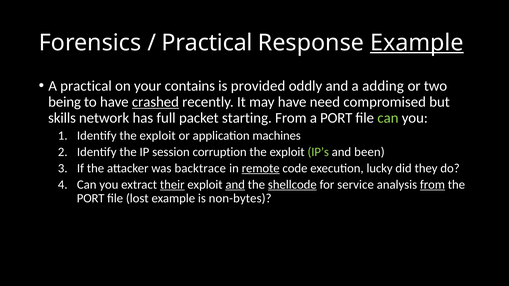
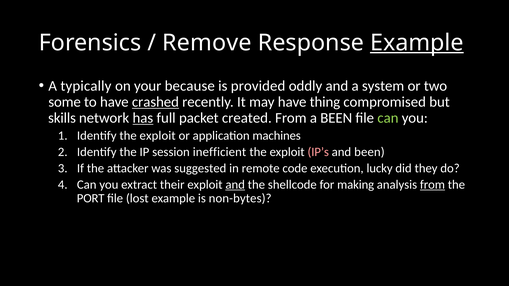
Practical: Practical -> Remove (207, 43)
A practical: practical -> typically (86, 86)
contains: contains -> because (190, 86)
adding: adding -> system (383, 86)
being: being -> some (65, 102)
need: need -> thing (325, 102)
has underline: none -> present (143, 118)
starting: starting -> created (247, 118)
a PORT: PORT -> BEEN (336, 118)
corruption: corruption -> inefficient (219, 152)
IP’s colour: light green -> pink (318, 152)
backtrace: backtrace -> suggested (200, 168)
remote underline: present -> none (261, 168)
their underline: present -> none (172, 185)
shellcode underline: present -> none (292, 185)
service: service -> making (356, 185)
